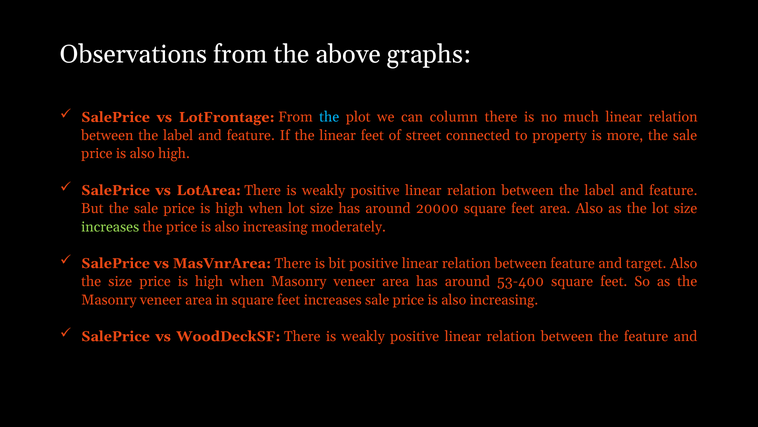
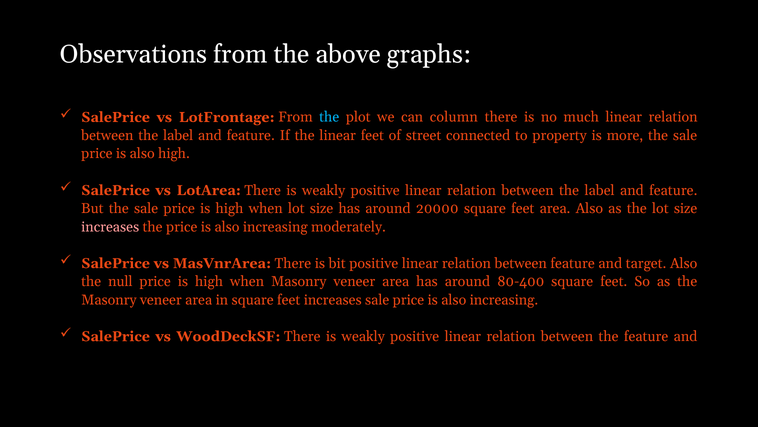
increases colour: light green -> pink (110, 227)
the size: size -> null (120, 281)
53-400: 53-400 -> 80-400 (521, 281)
